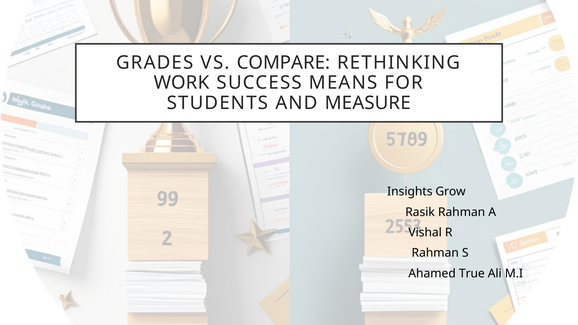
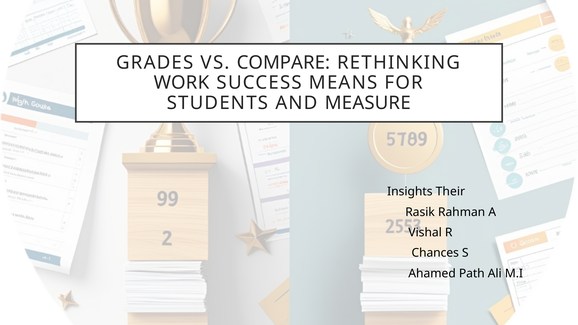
Grow: Grow -> Their (450, 192)
Rahman: Rahman -> Chances (435, 253)
True: True -> Path (472, 274)
